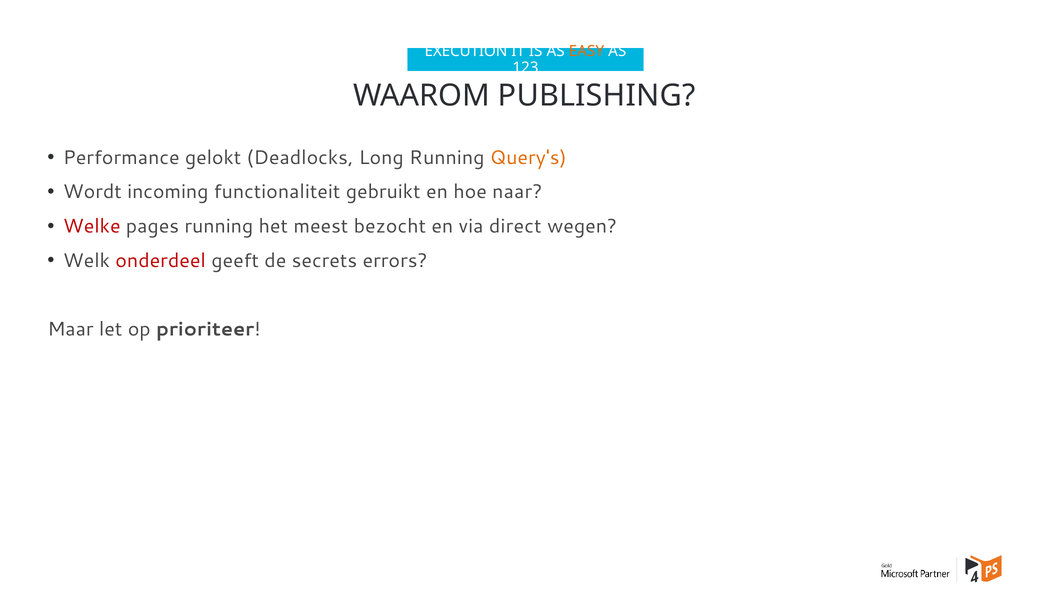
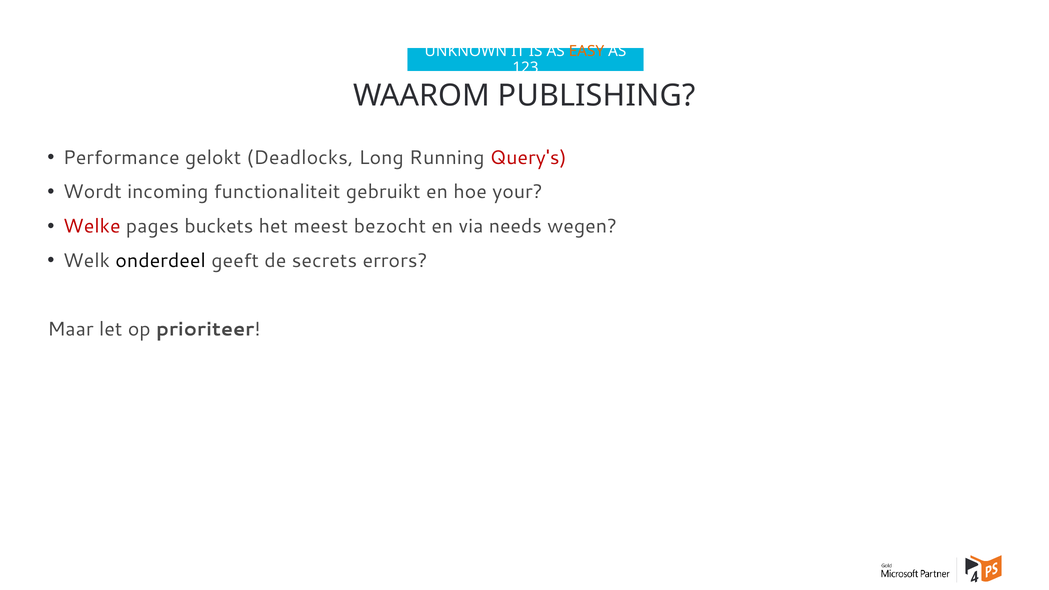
EXECUTION: EXECUTION -> UNKNOWN (466, 51)
Query's colour: orange -> red (528, 158)
naar: naar -> your (517, 192)
pages running: running -> buckets (219, 226)
direct: direct -> needs (515, 226)
onderdeel colour: red -> black (161, 261)
